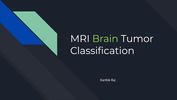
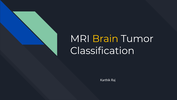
Brain colour: light green -> yellow (105, 39)
